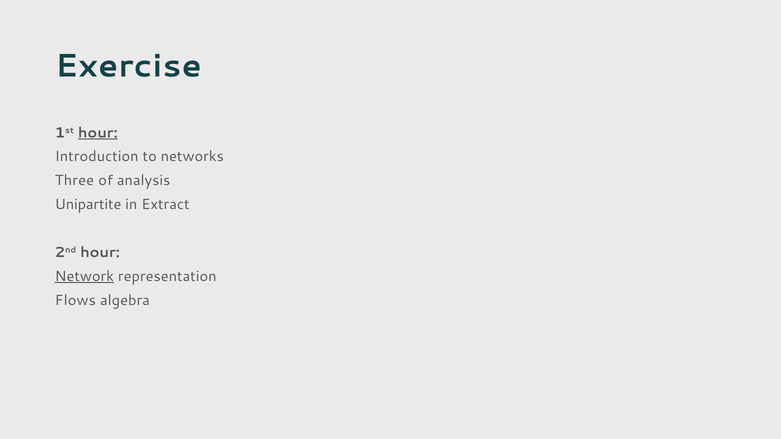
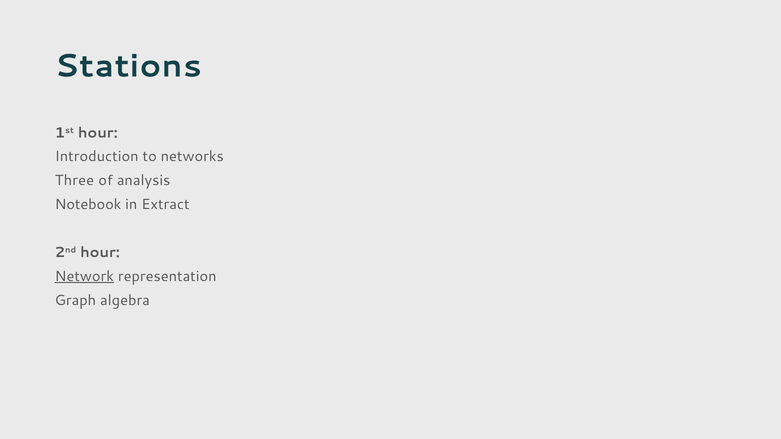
Exercise: Exercise -> Stations (128, 66)
hour underline: present -> none (98, 133)
Unipartite: Unipartite -> Notebook (88, 205)
Flows: Flows -> Graph (75, 300)
